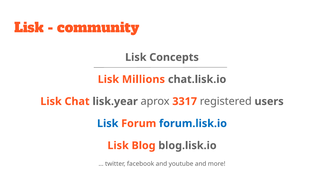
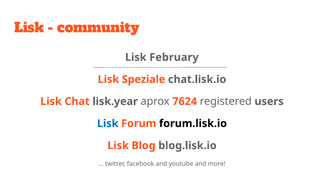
Concepts: Concepts -> February (174, 57)
Millions: Millions -> Speziale (144, 79)
3317: 3317 -> 7624 (185, 102)
forum.lisk.io colour: blue -> black (193, 124)
